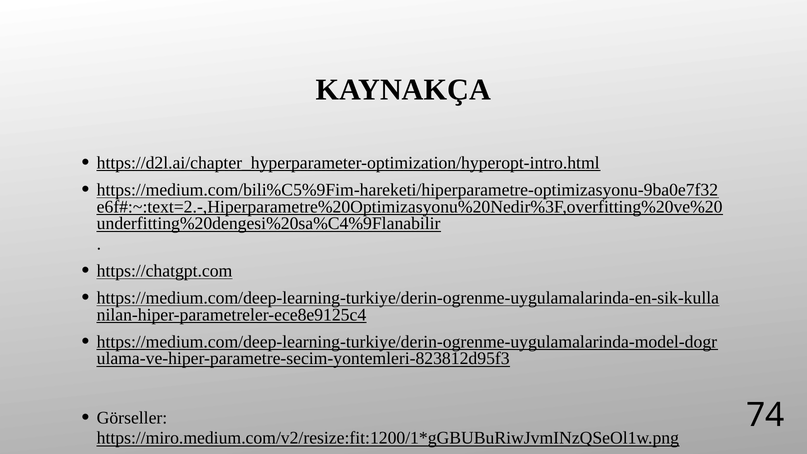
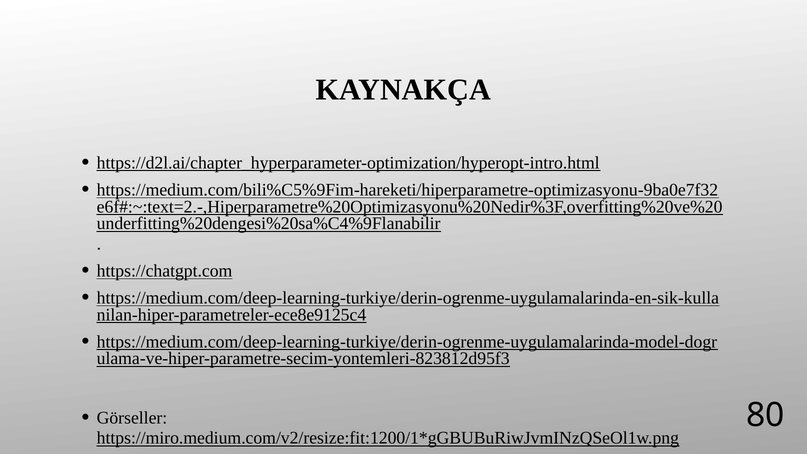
74: 74 -> 80 (765, 415)
